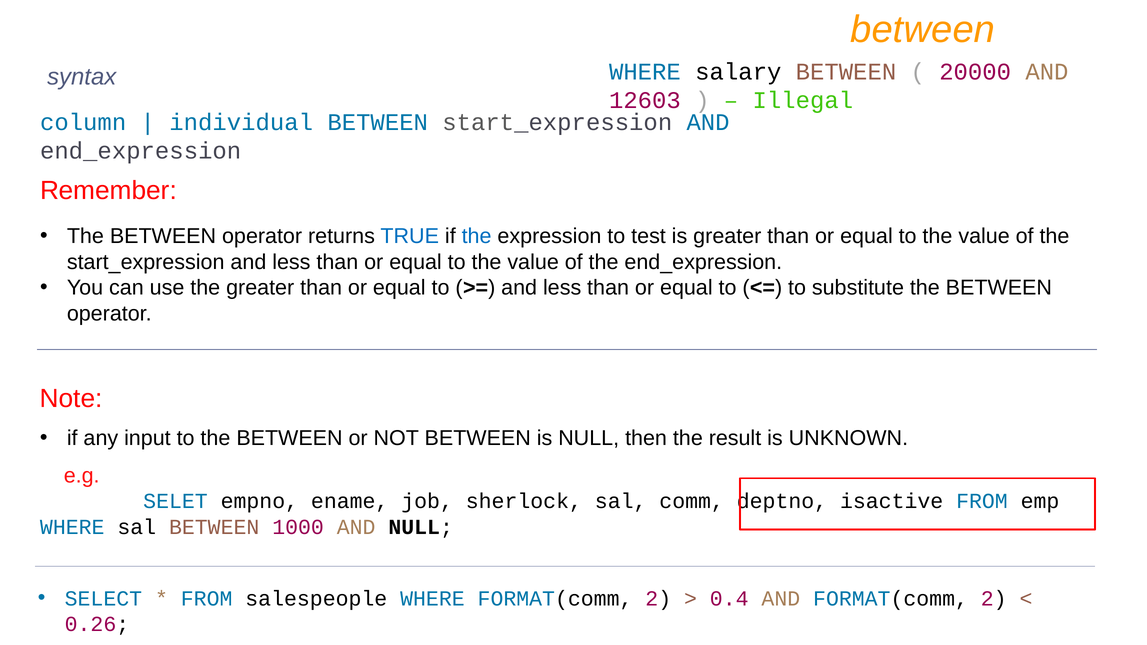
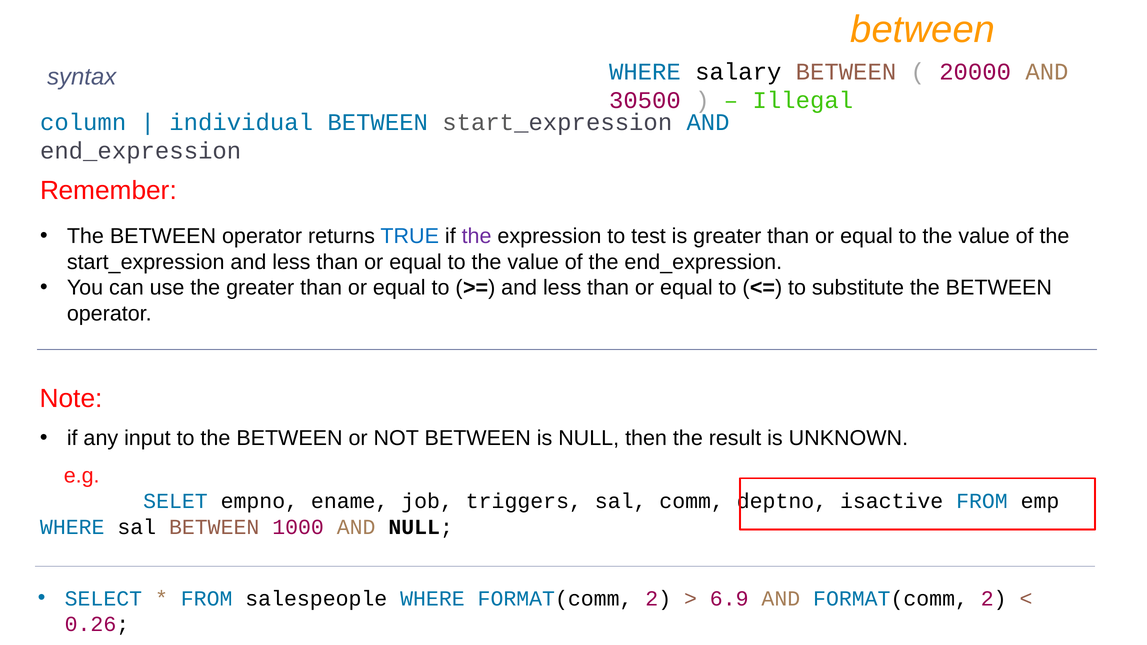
12603: 12603 -> 30500 (645, 100)
the colour: blue -> purple (477, 236)
sherlock: sherlock -> triggers (524, 501)
0.4: 0.4 -> 6.9 (729, 599)
